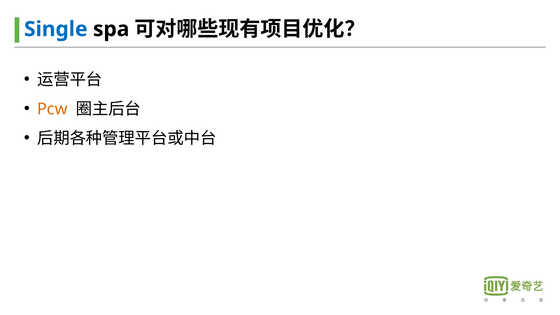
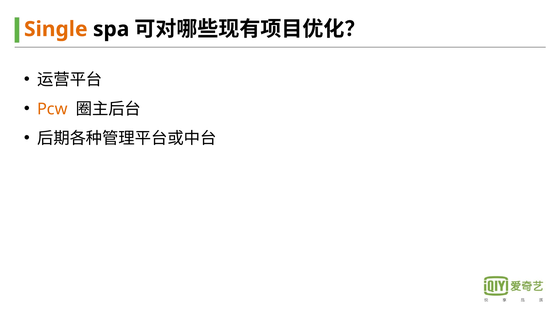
Single colour: blue -> orange (56, 29)
